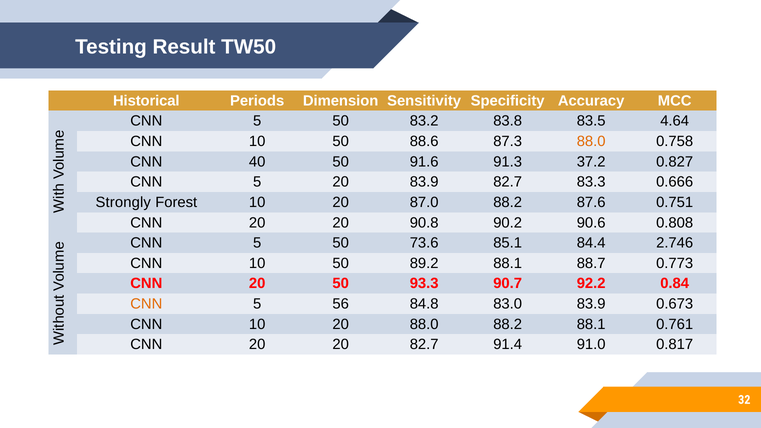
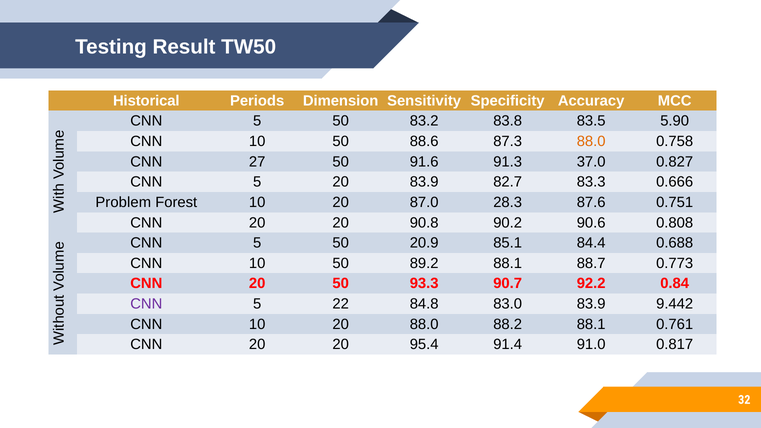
4.64: 4.64 -> 5.90 (675, 121)
40: 40 -> 27 (257, 162)
37.2: 37.2 -> 37.0 (591, 162)
Strongly: Strongly -> Problem (123, 202)
87.0 88.2: 88.2 -> 28.3 (508, 202)
73.6: 73.6 -> 20.9 (424, 243)
2.746: 2.746 -> 0.688 (675, 243)
CNN colour: orange -> purple (146, 304)
56: 56 -> 22 (341, 304)
0.673: 0.673 -> 9.442 (675, 304)
20 82.7: 82.7 -> 95.4 (424, 345)
